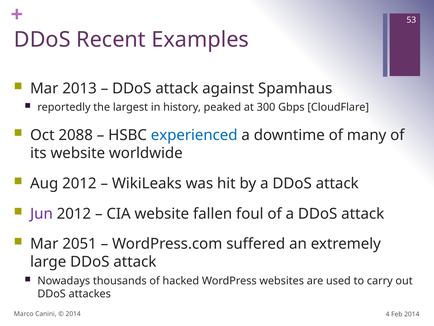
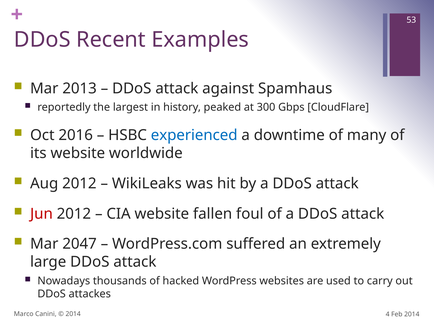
2088: 2088 -> 2016 (76, 135)
Jun colour: purple -> red (41, 213)
2051: 2051 -> 2047 (80, 244)
